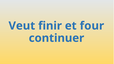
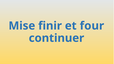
Veut: Veut -> Mise (22, 26)
